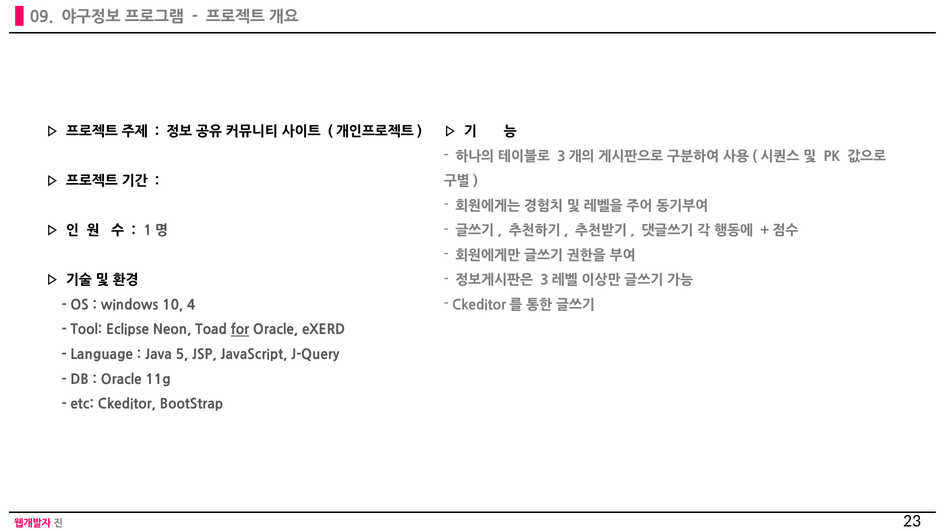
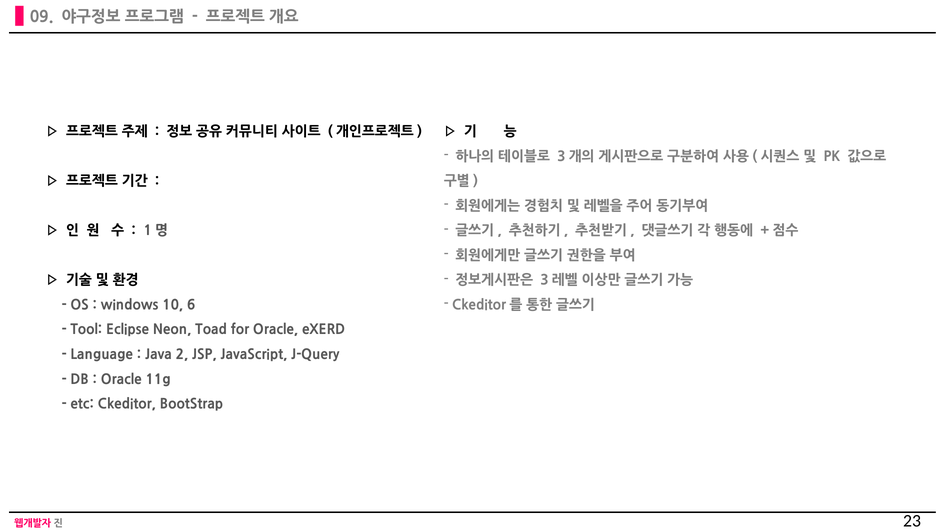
4: 4 -> 6 (191, 305)
for underline: present -> none (240, 330)
5: 5 -> 2 (182, 355)
